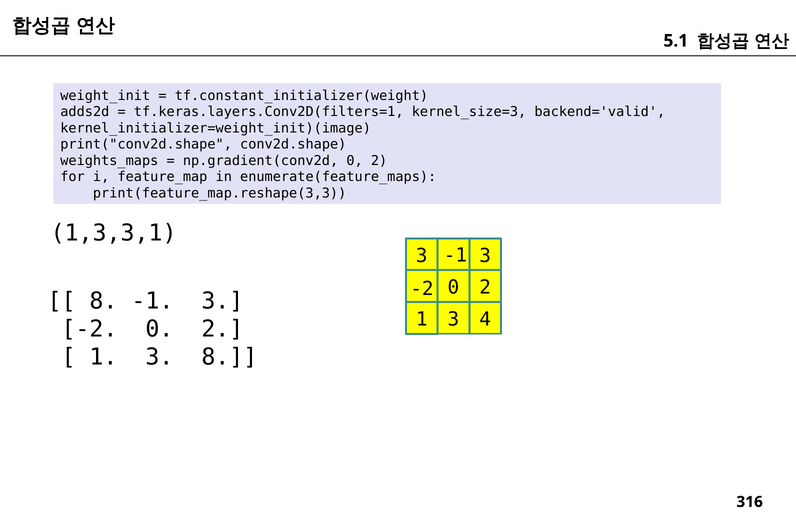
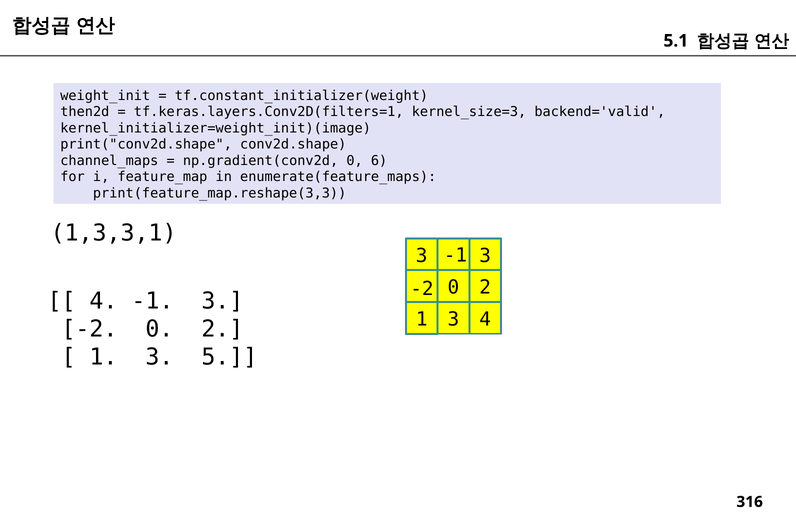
adds2d: adds2d -> then2d (85, 112)
weights_maps: weights_maps -> channel_maps (109, 161)
2: 2 -> 6 (379, 161)
8: 8 -> 4 (103, 301)
3 8: 8 -> 5 (229, 357)
